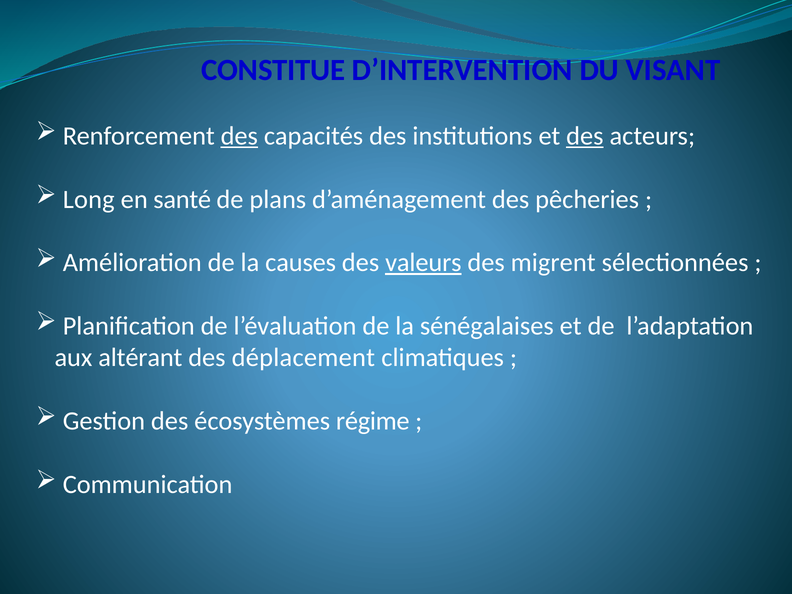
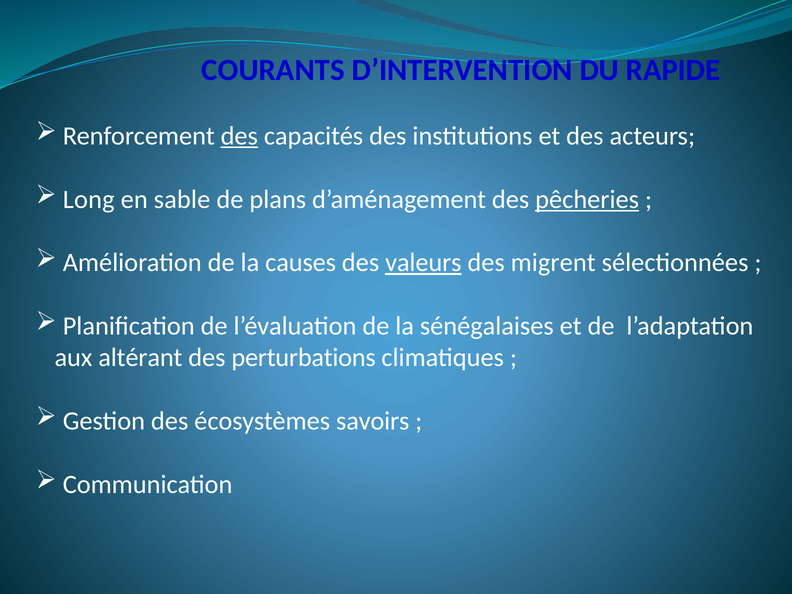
CONSTITUE: CONSTITUE -> COURANTS (273, 70)
VISANT: VISANT -> RAPIDE (673, 70)
des underline: present -> none (585, 136)
santé: santé -> sable (182, 199)
pêcheries underline: none -> present (587, 199)
déplacement: déplacement -> perturbations (304, 358)
régime: régime -> savoirs (373, 421)
